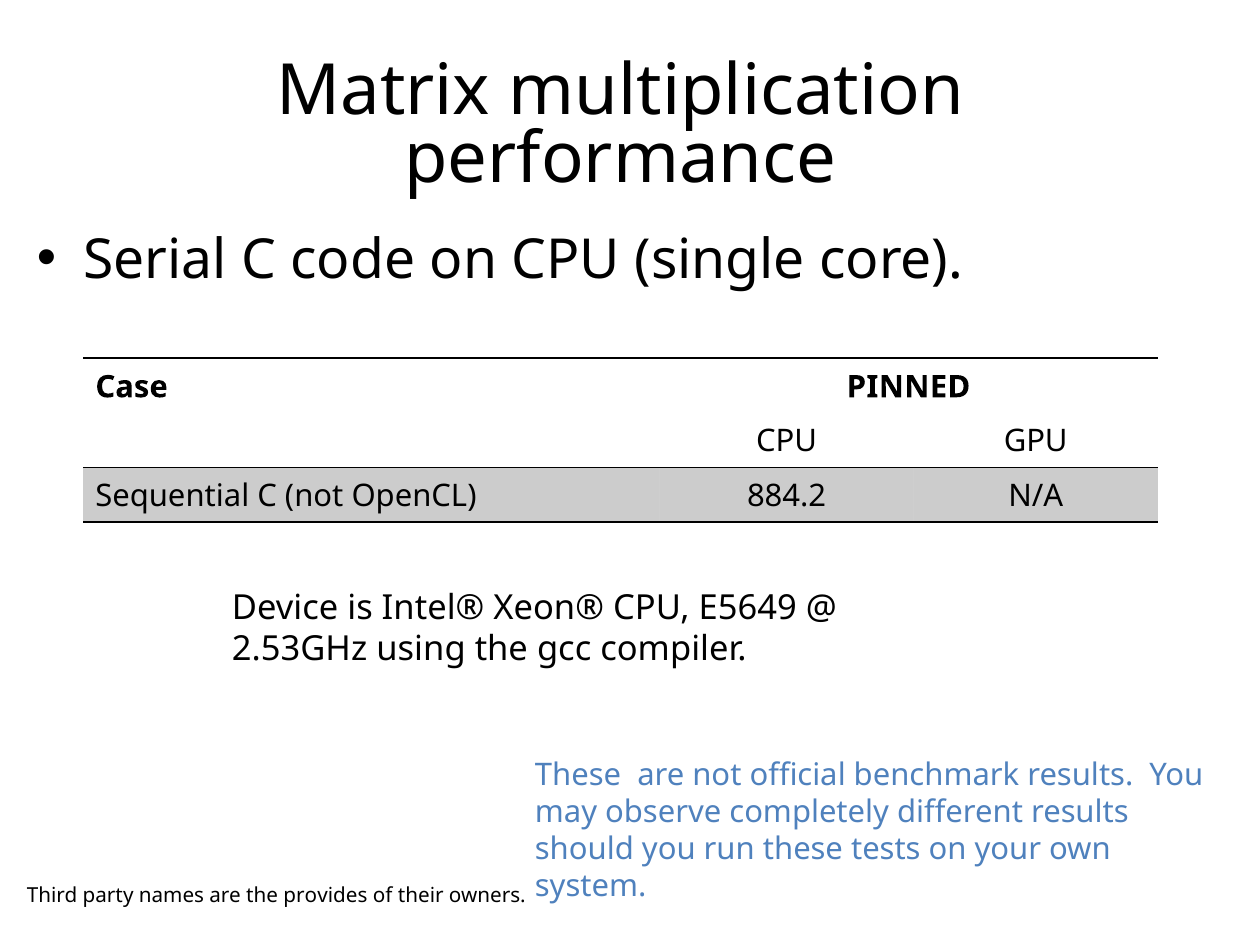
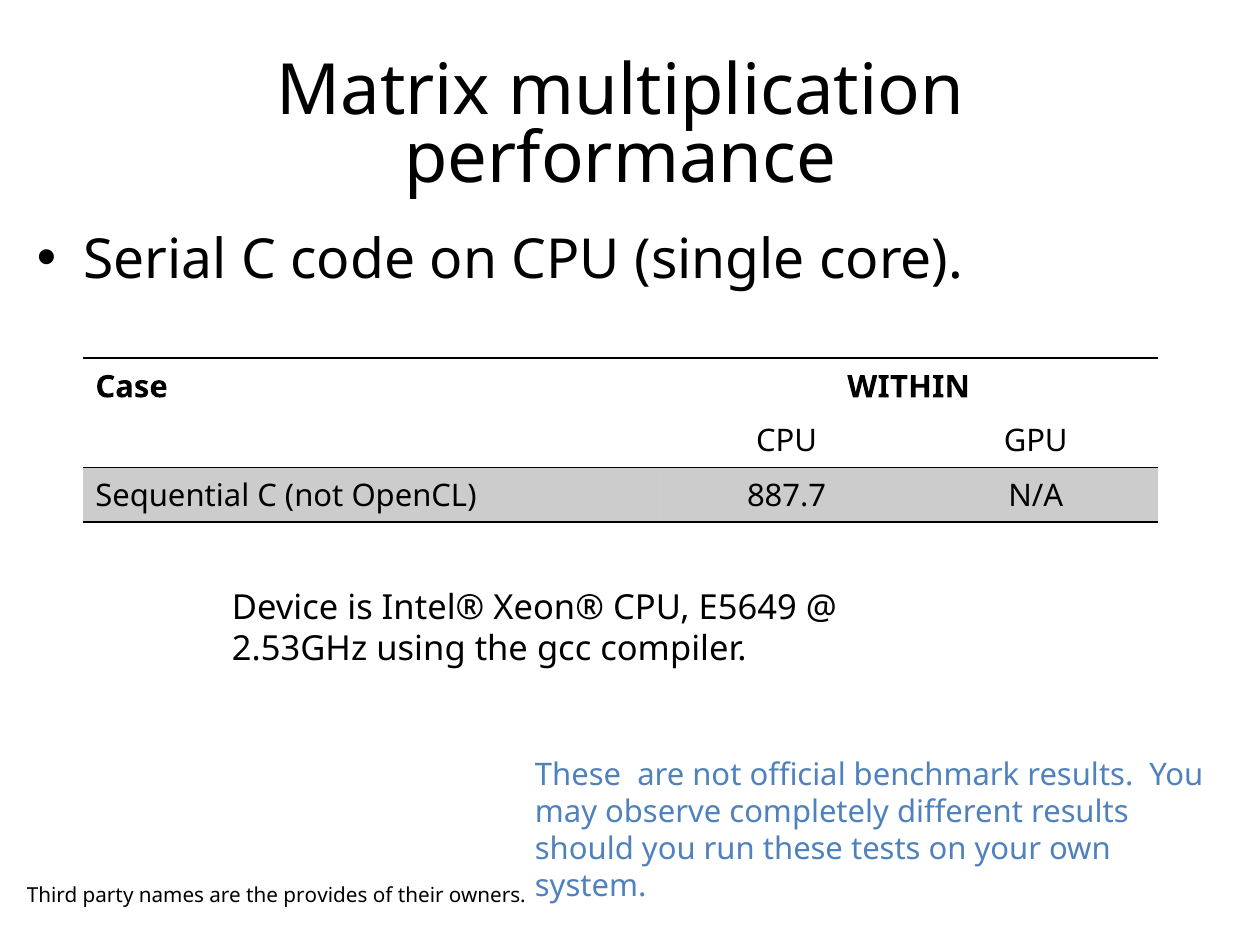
PINNED: PINNED -> WITHIN (909, 387)
884.2: 884.2 -> 887.7 (787, 496)
